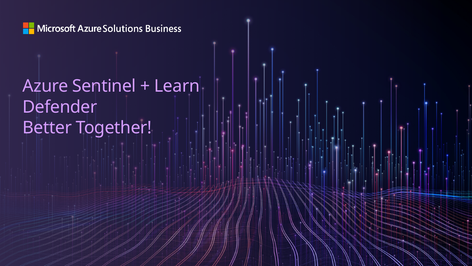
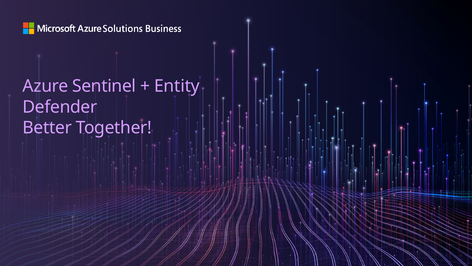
Learn: Learn -> Entity (177, 86)
